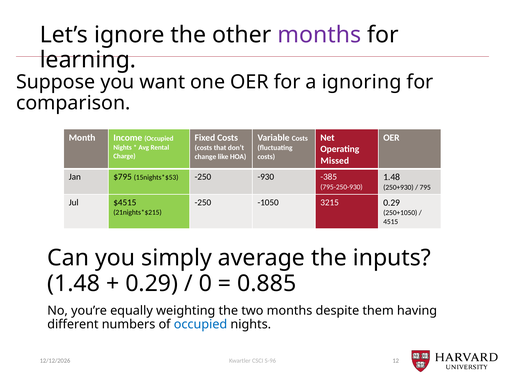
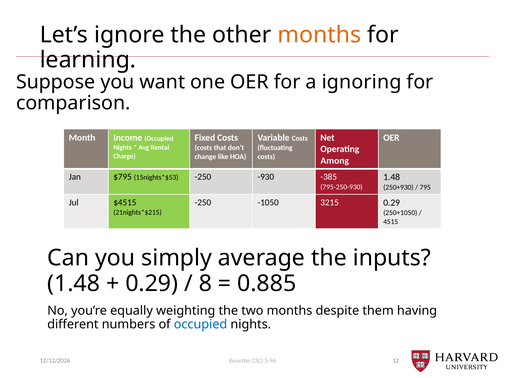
months colour: purple -> orange (319, 35)
Missed: Missed -> Among (335, 161)
0: 0 -> 8 (205, 284)
